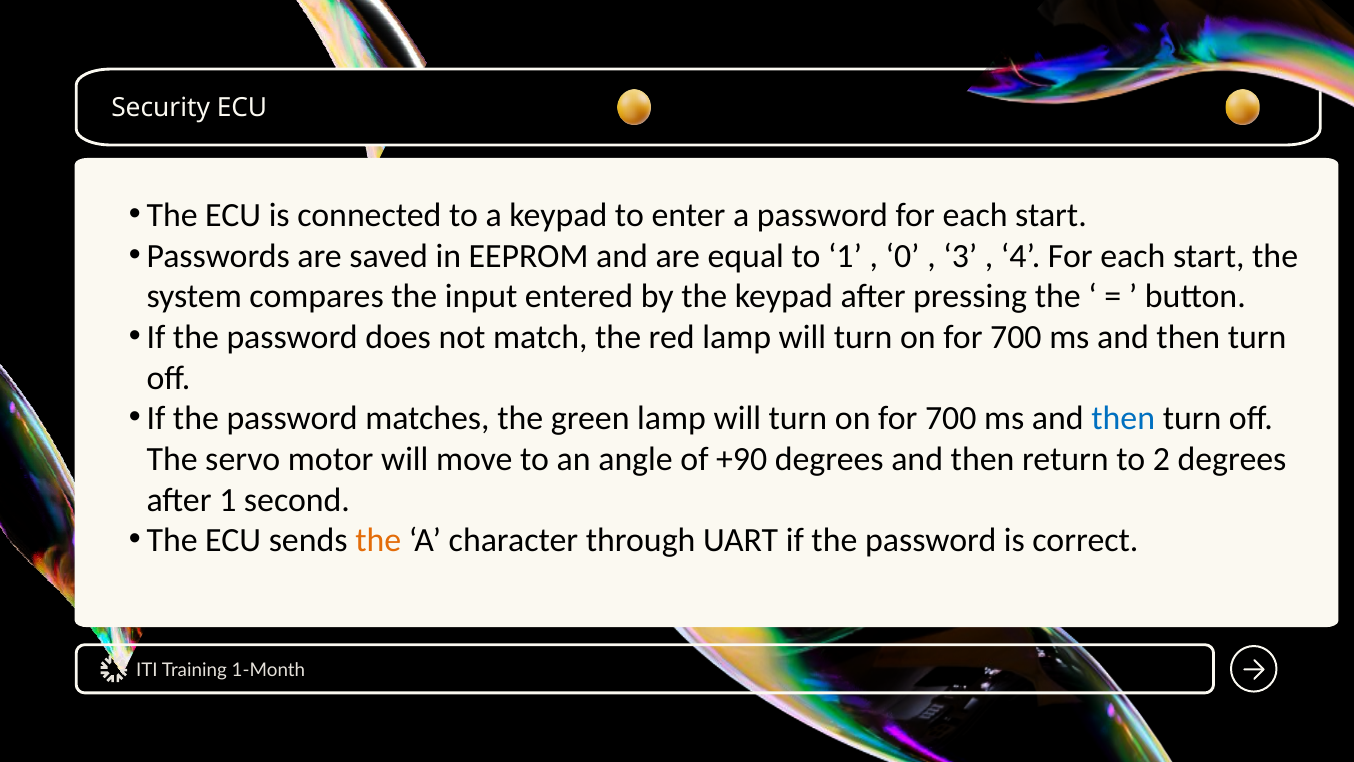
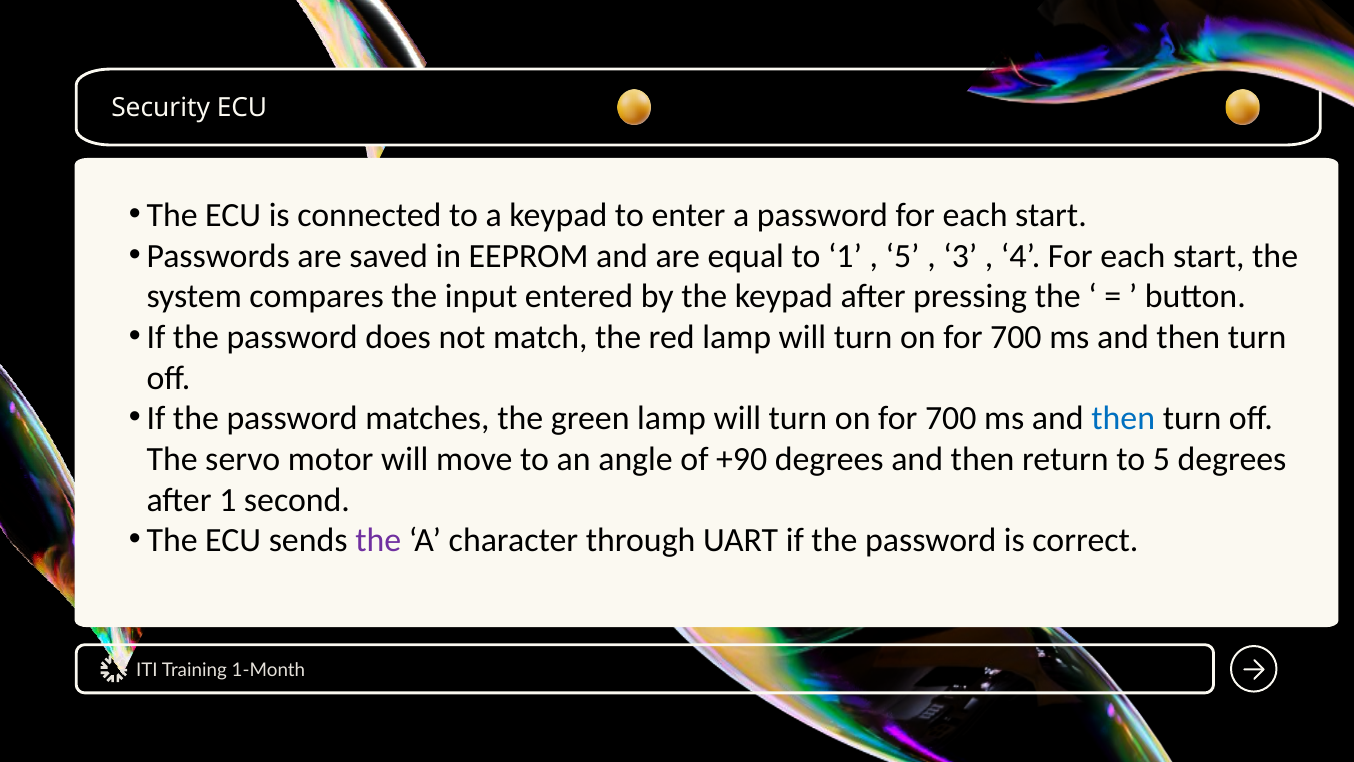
0: 0 -> 5 (903, 256)
to 2: 2 -> 5 (1161, 459)
the colour: orange -> purple (378, 540)
